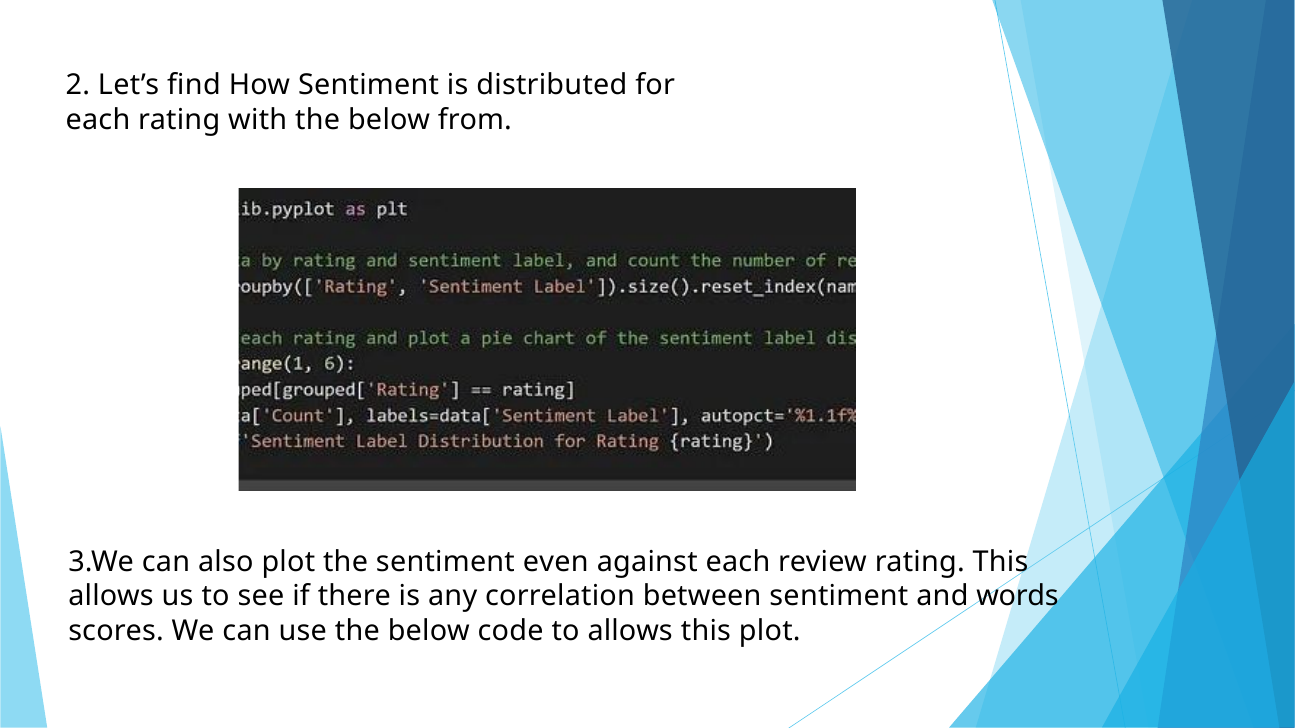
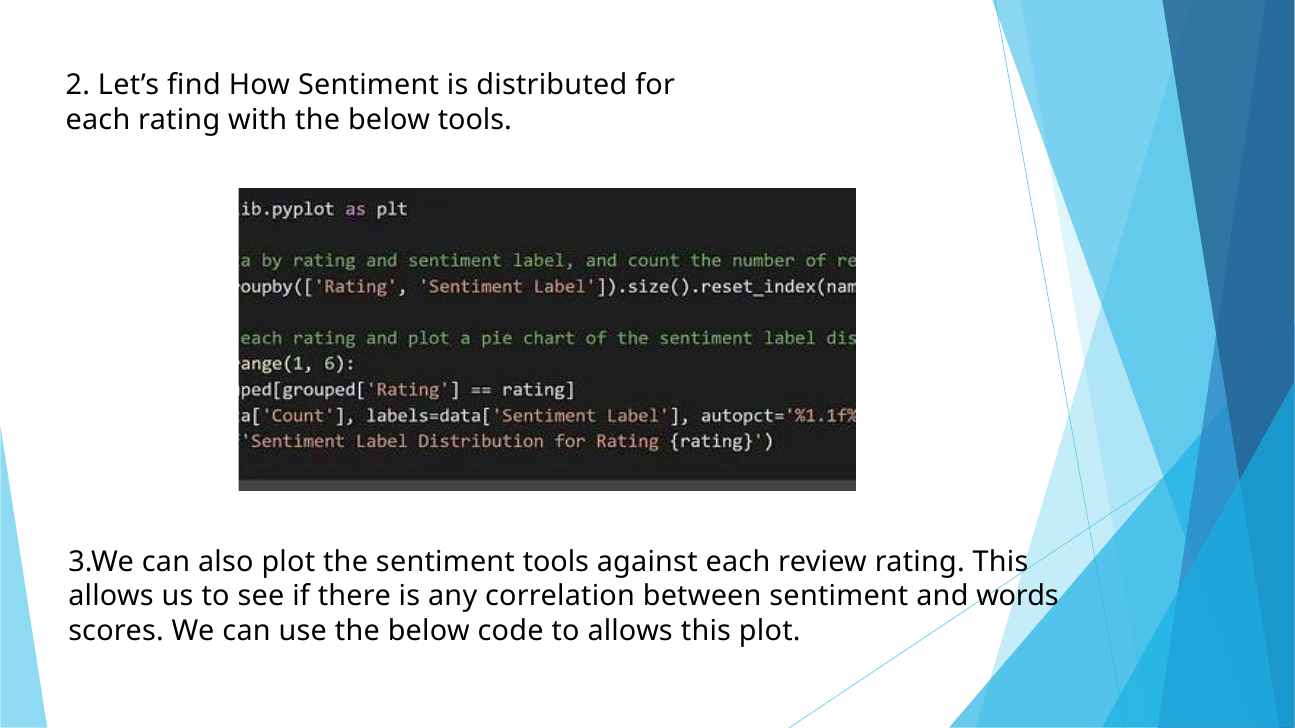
below from: from -> tools (475, 120)
sentiment even: even -> tools (556, 562)
